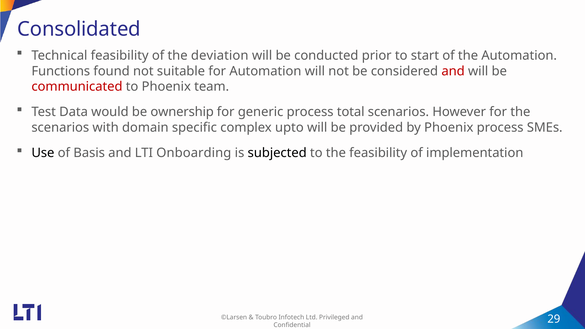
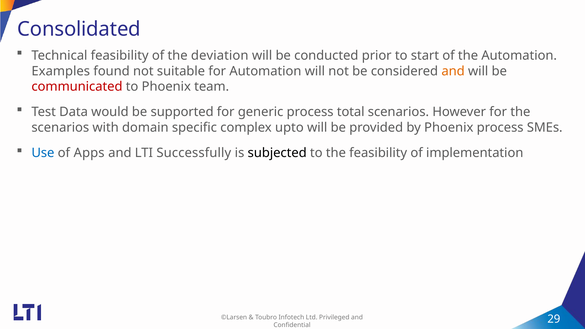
Functions: Functions -> Examples (61, 71)
and colour: red -> orange (453, 71)
ownership: ownership -> supported (182, 112)
Use colour: black -> blue (43, 153)
Basis: Basis -> Apps (89, 153)
Onboarding: Onboarding -> Successfully (194, 153)
